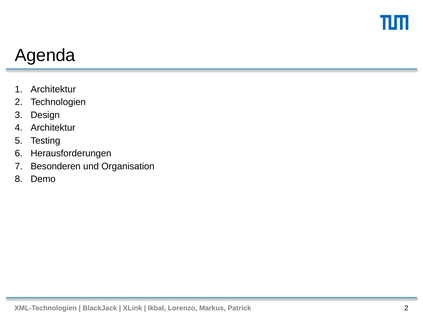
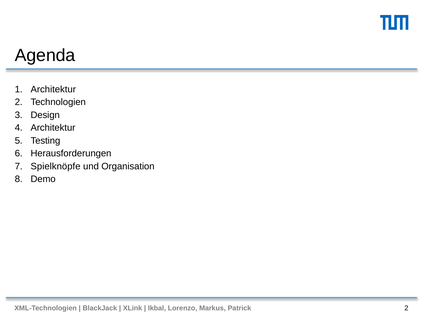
Besonderen: Besonderen -> Spielknöpfe (56, 166)
